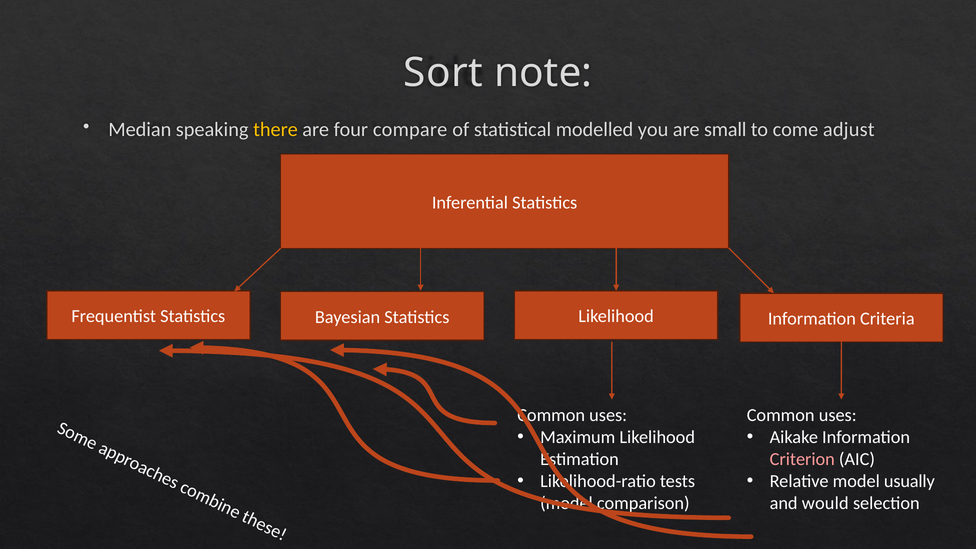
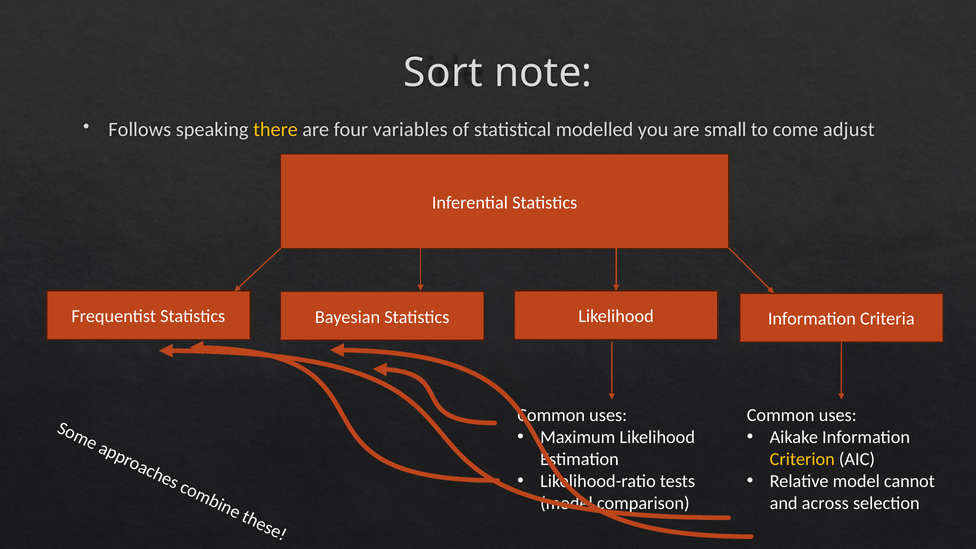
Median: Median -> Follows (140, 129)
compare: compare -> variables (410, 129)
Criterion colour: pink -> yellow (802, 459)
usually: usually -> cannot (909, 481)
would: would -> across (825, 503)
